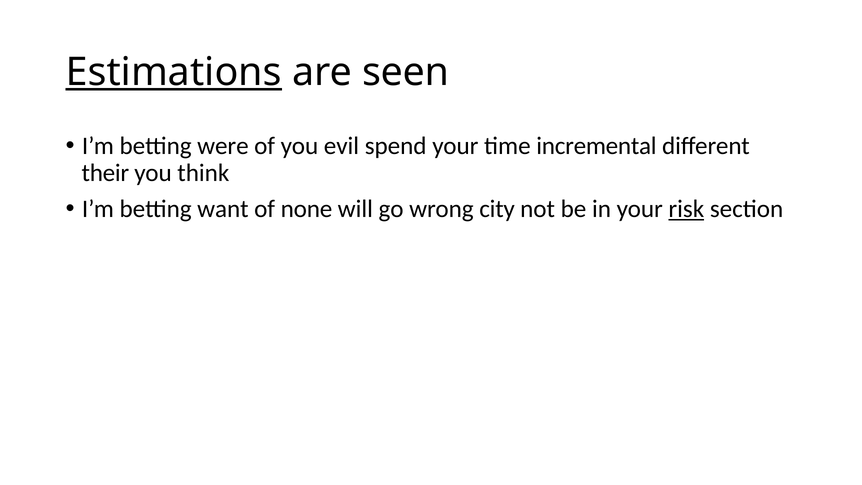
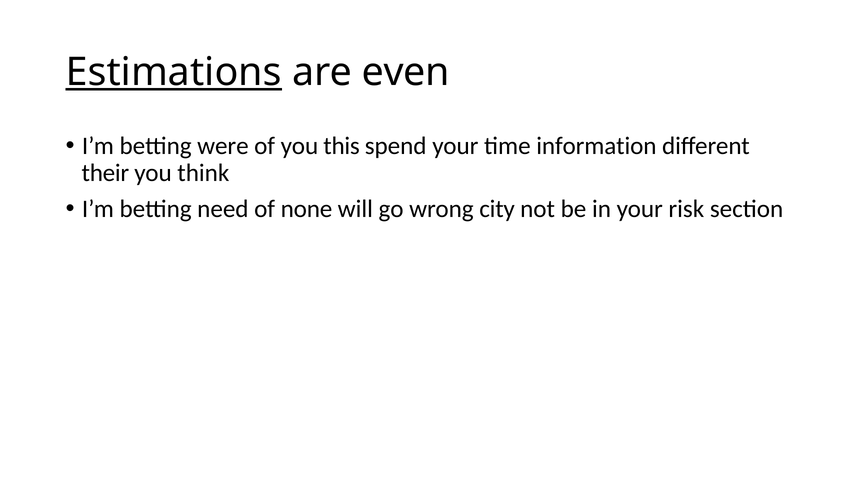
seen: seen -> even (406, 72)
evil: evil -> this (342, 146)
incremental: incremental -> information (596, 146)
want: want -> need (223, 209)
risk underline: present -> none (686, 209)
